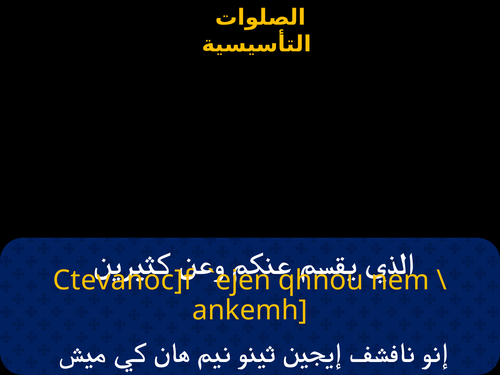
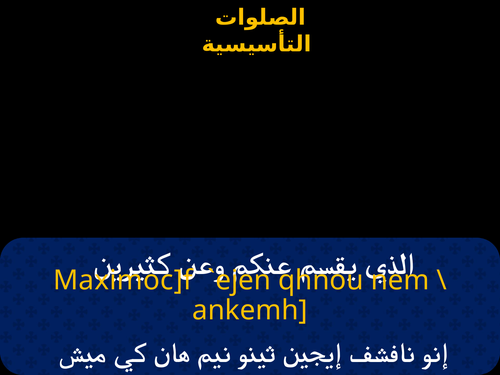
Ctevanoc]f: Ctevanoc]f -> Maximoc]f (123, 280)
